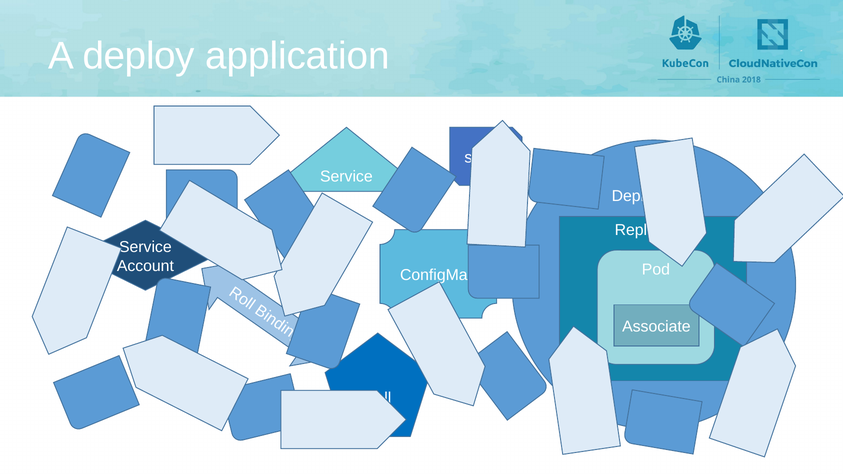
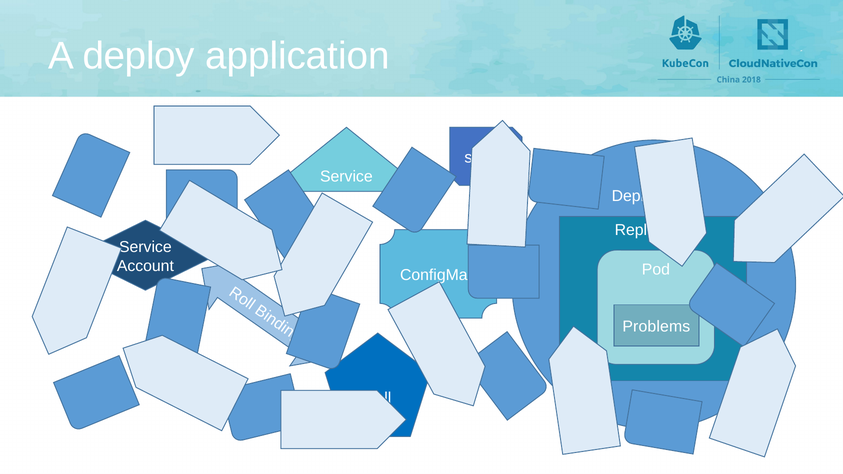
Associate: Associate -> Problems (656, 327)
